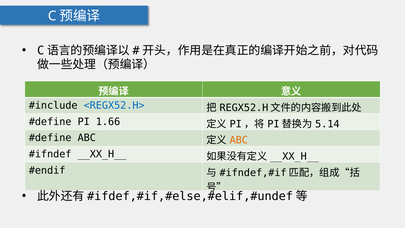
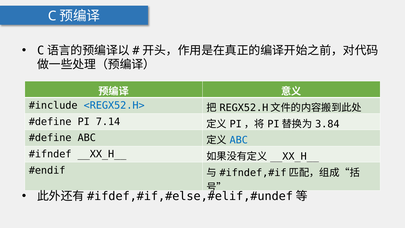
1.66: 1.66 -> 7.14 (108, 122)
5.14: 5.14 -> 3.84 (327, 124)
ABC colour: orange -> blue (239, 140)
